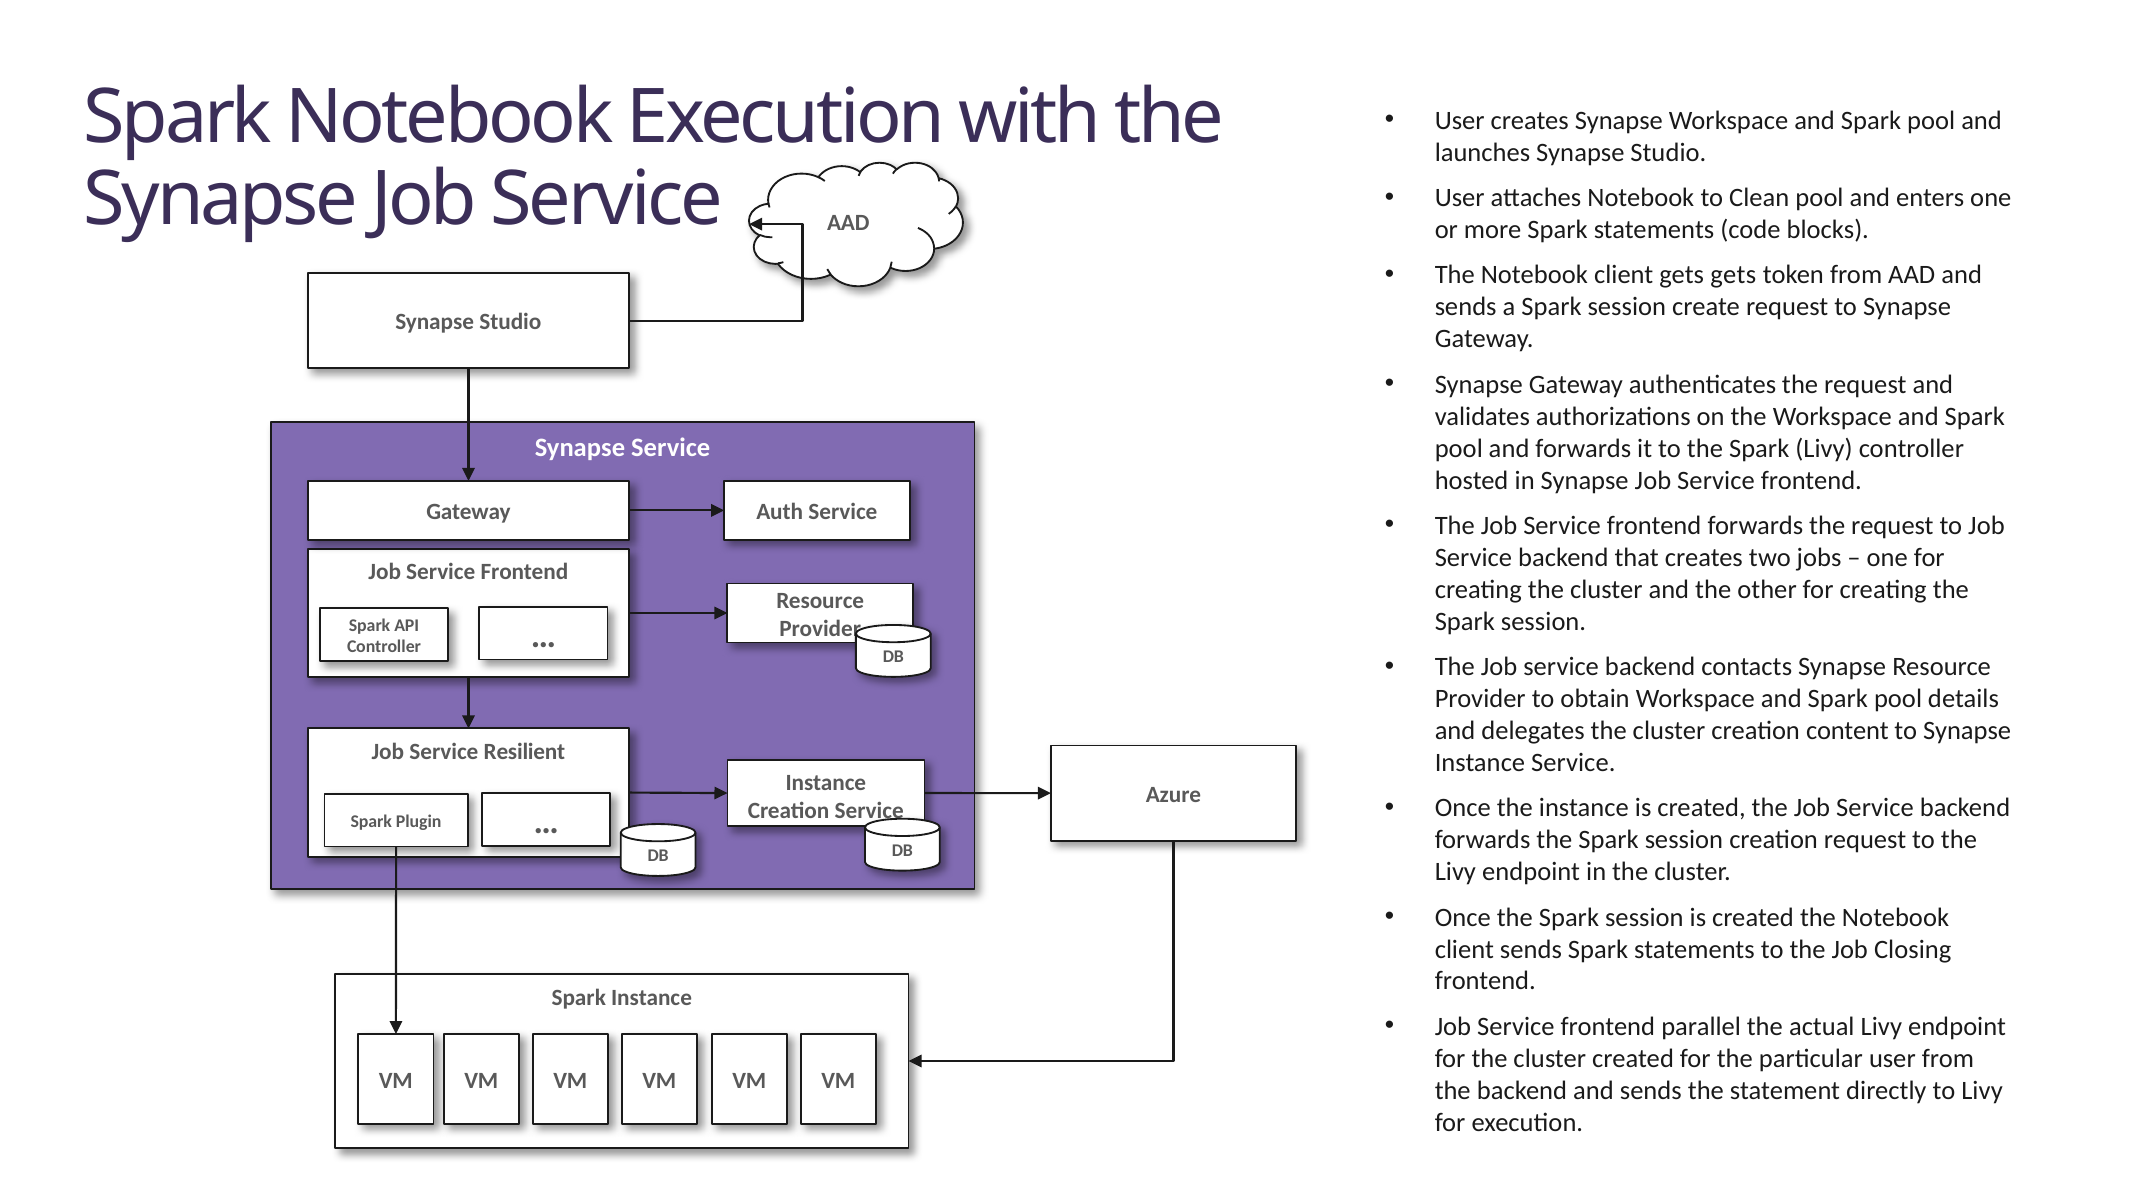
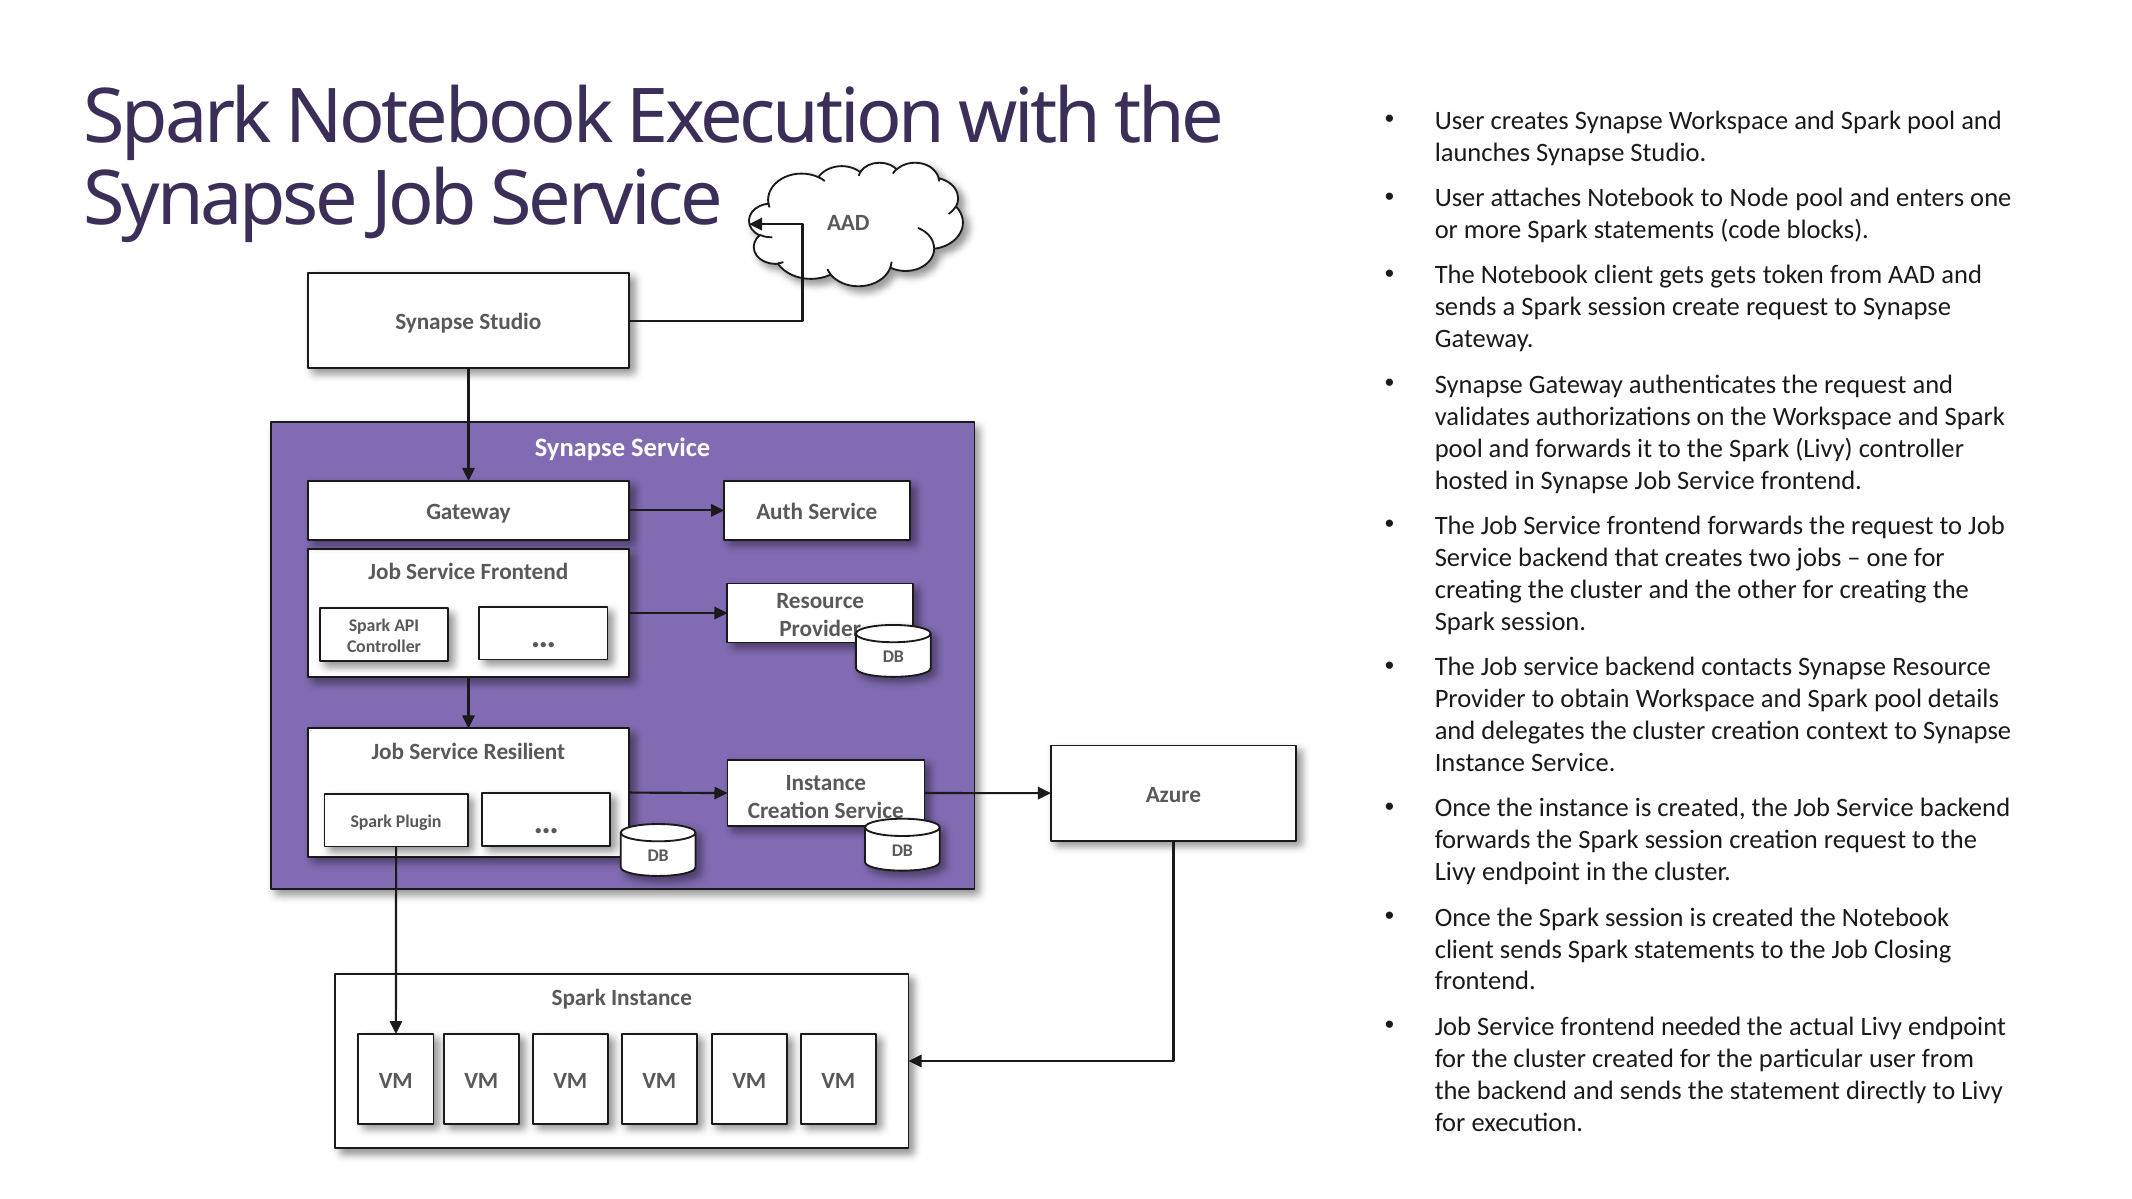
Clean: Clean -> Node (1759, 198)
content: content -> context (1847, 731)
parallel: parallel -> needed (1701, 1027)
